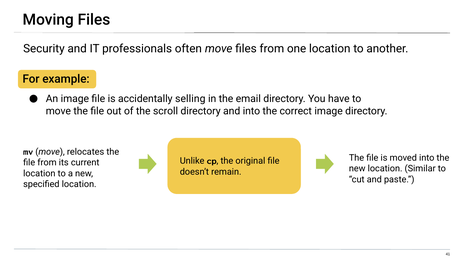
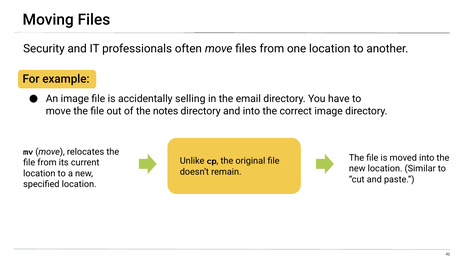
scroll: scroll -> notes (166, 111)
